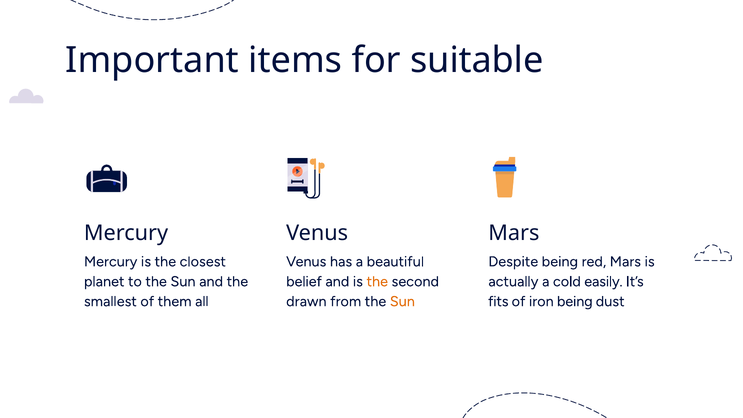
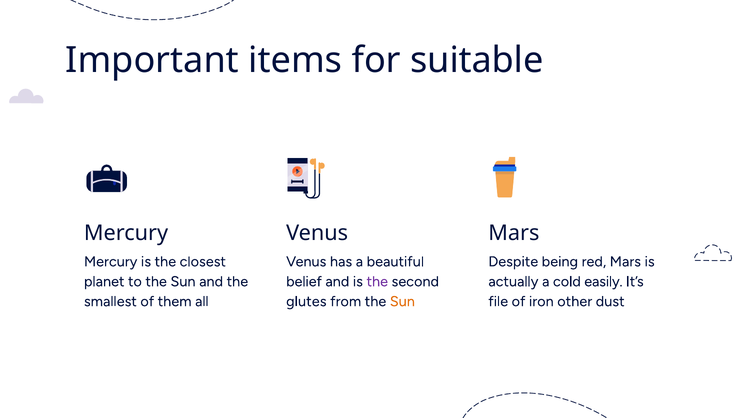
the colour: orange -> purple (377, 281)
drawn: drawn -> glutes (306, 301)
fits: fits -> file (498, 301)
iron being: being -> other (575, 301)
